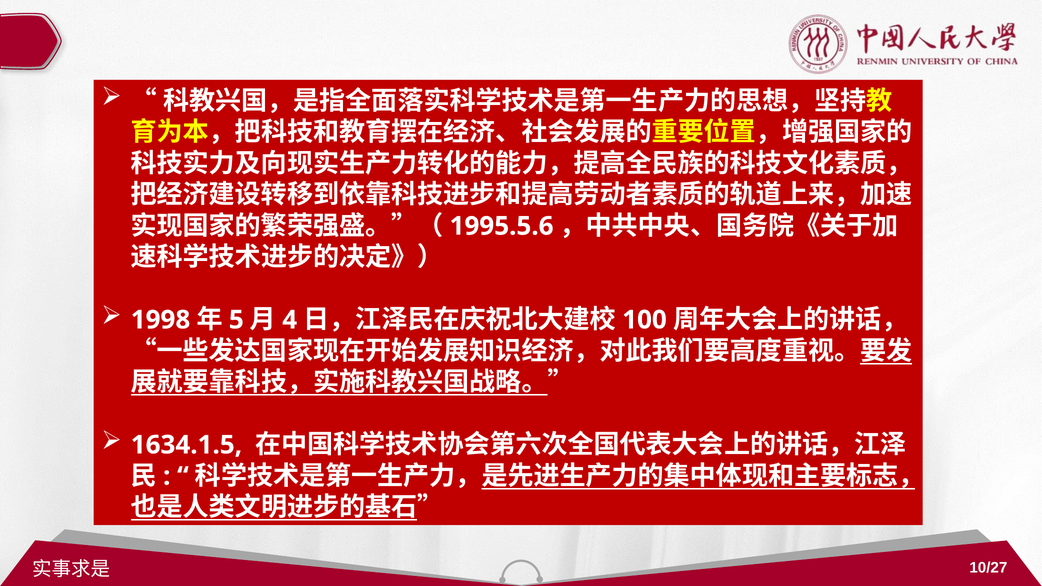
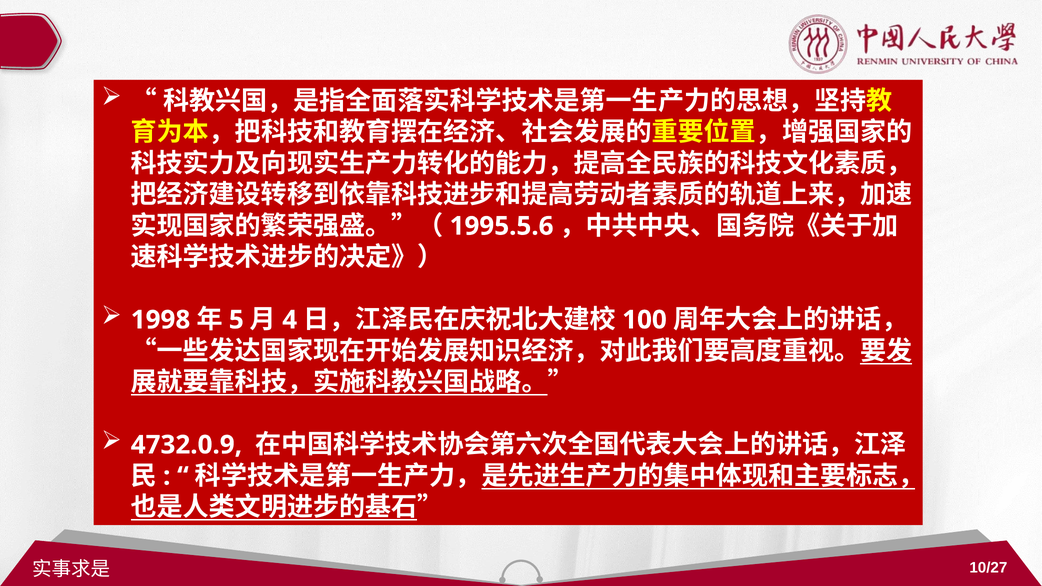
1634.1.5: 1634.1.5 -> 4732.0.9 (186, 445)
